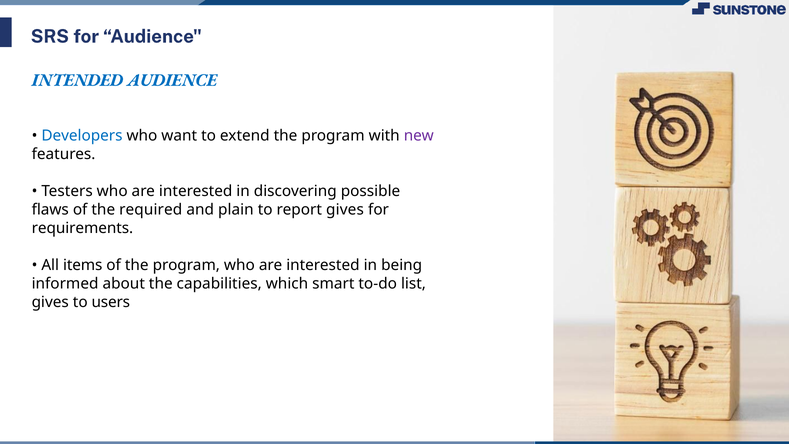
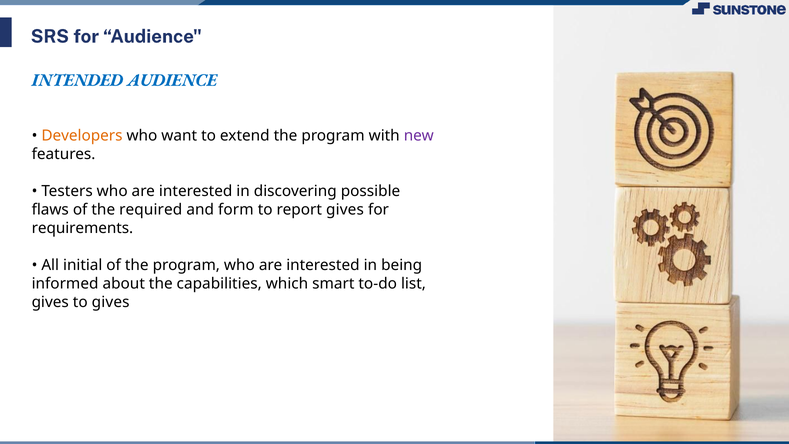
Developers colour: blue -> orange (82, 136)
plain: plain -> form (236, 210)
items: items -> initial (83, 265)
to users: users -> gives (111, 302)
